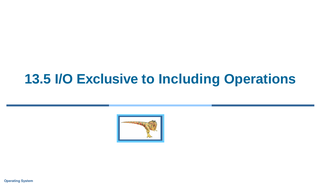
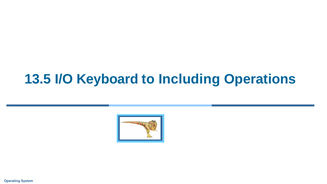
Exclusive: Exclusive -> Keyboard (107, 79)
